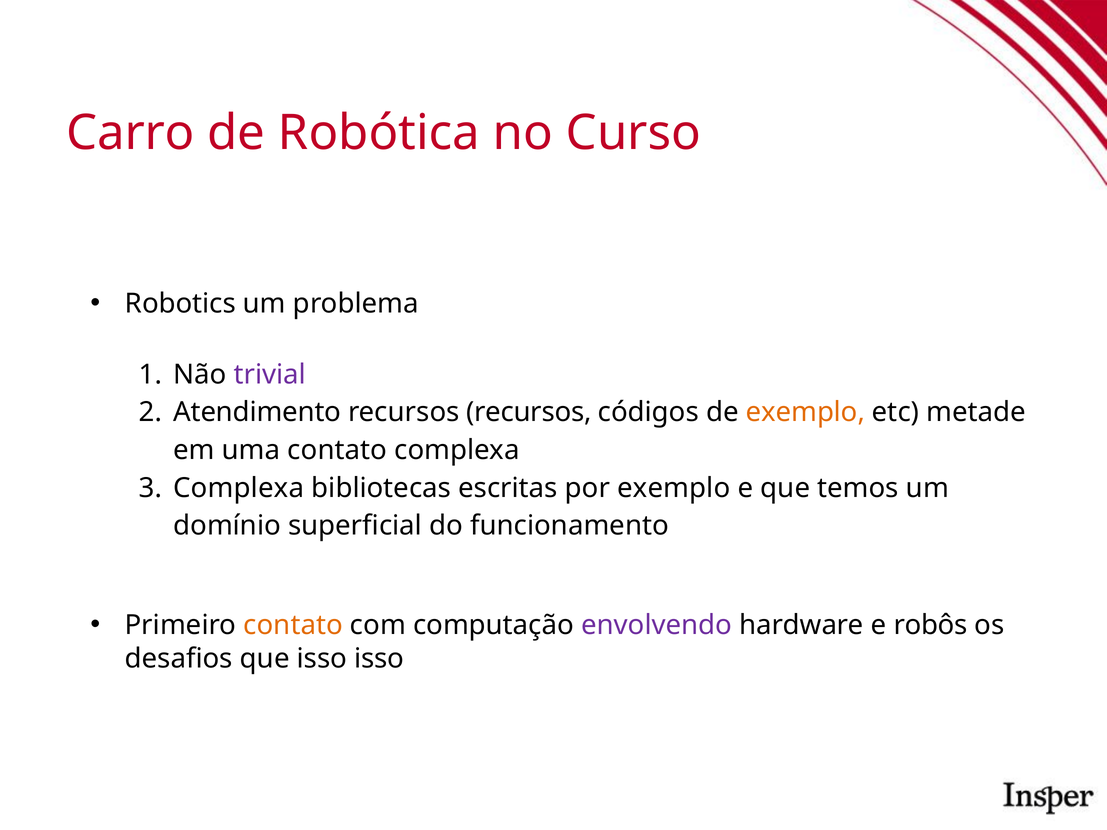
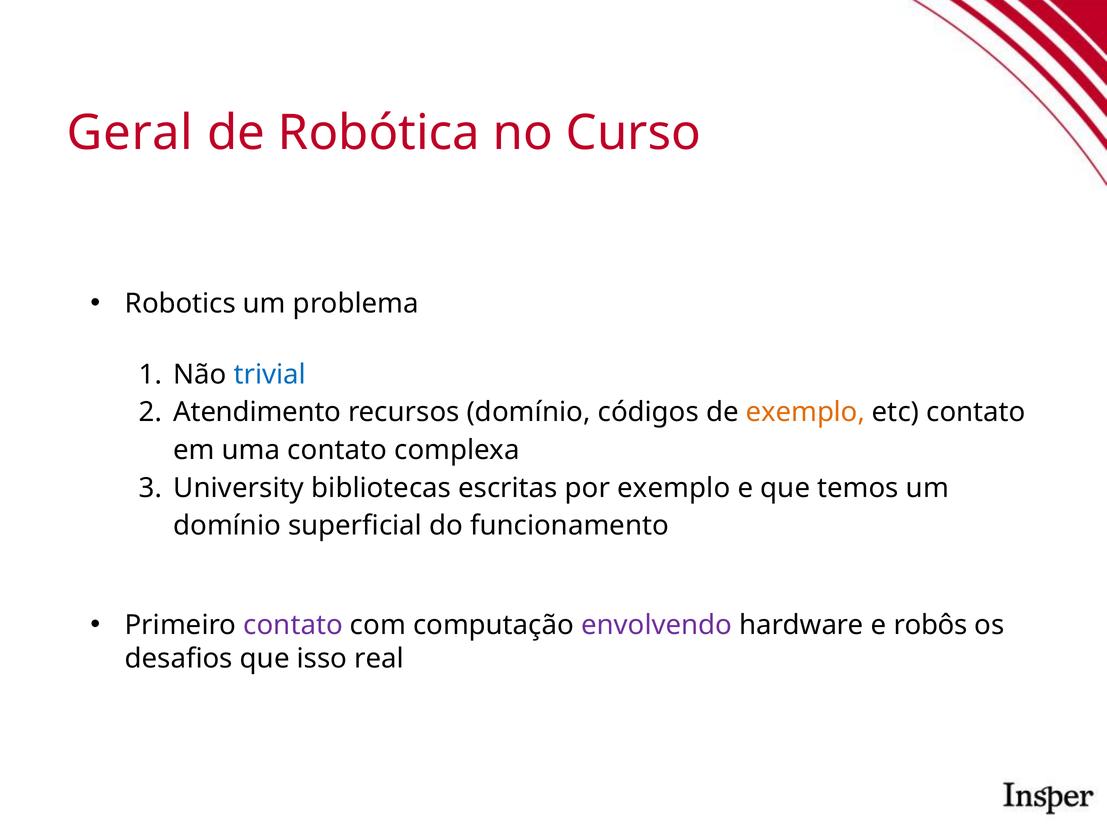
Carro: Carro -> Geral (130, 133)
trivial colour: purple -> blue (270, 375)
recursos recursos: recursos -> domínio (529, 412)
etc metade: metade -> contato (976, 412)
Complexa: Complexa -> University (239, 488)
contato colour: orange -> purple (293, 626)
isso isso: isso -> real (379, 659)
